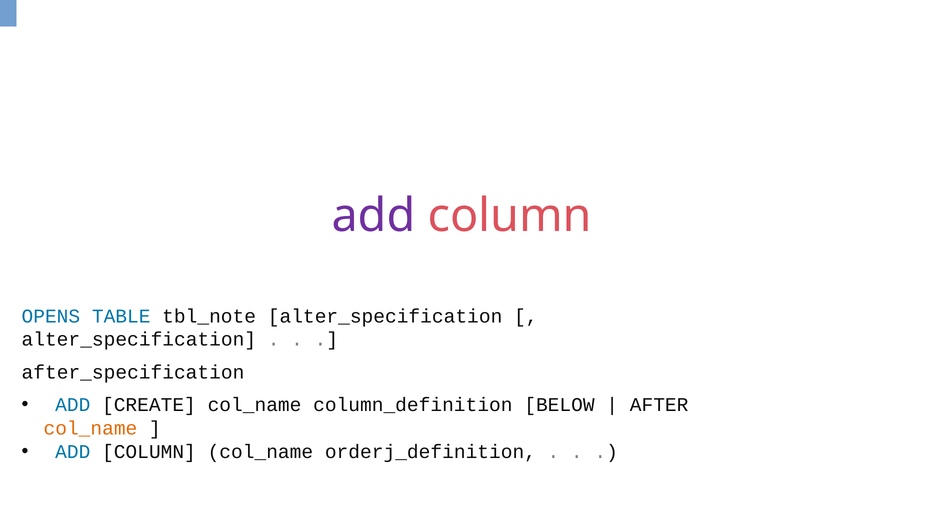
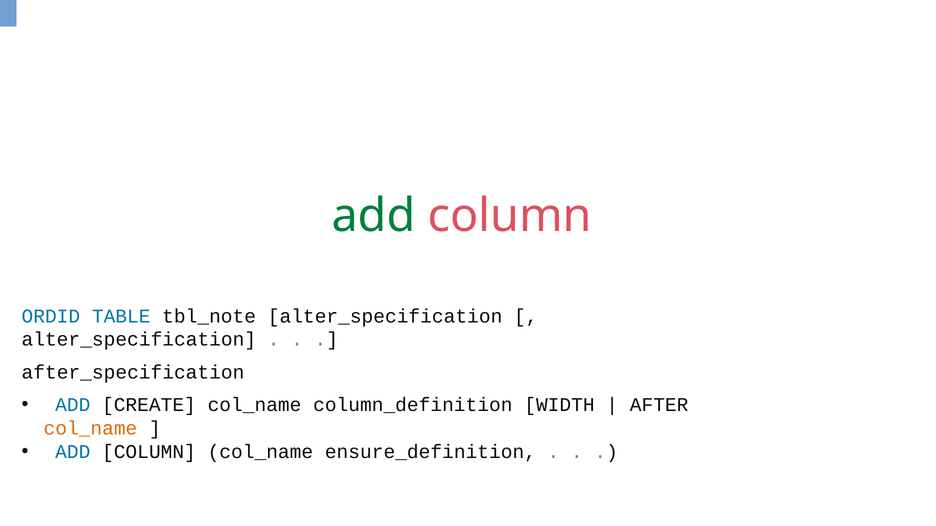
add colour: purple -> green (374, 216)
OPENS: OPENS -> ORDID (51, 316)
BELOW: BELOW -> WIDTH (559, 405)
orderj_definition: orderj_definition -> ensure_definition (430, 452)
